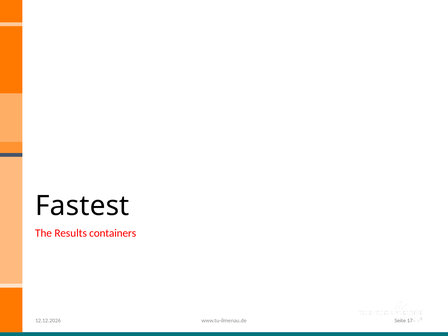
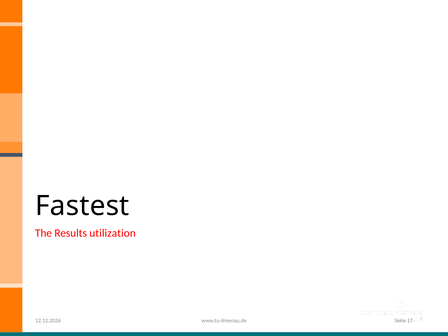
containers: containers -> utilization (113, 233)
